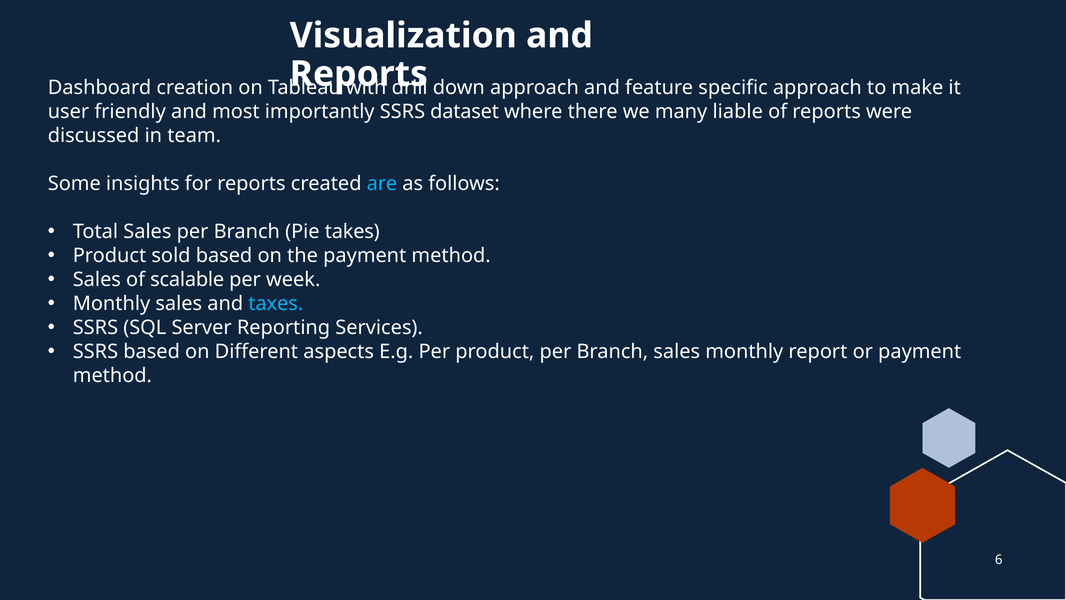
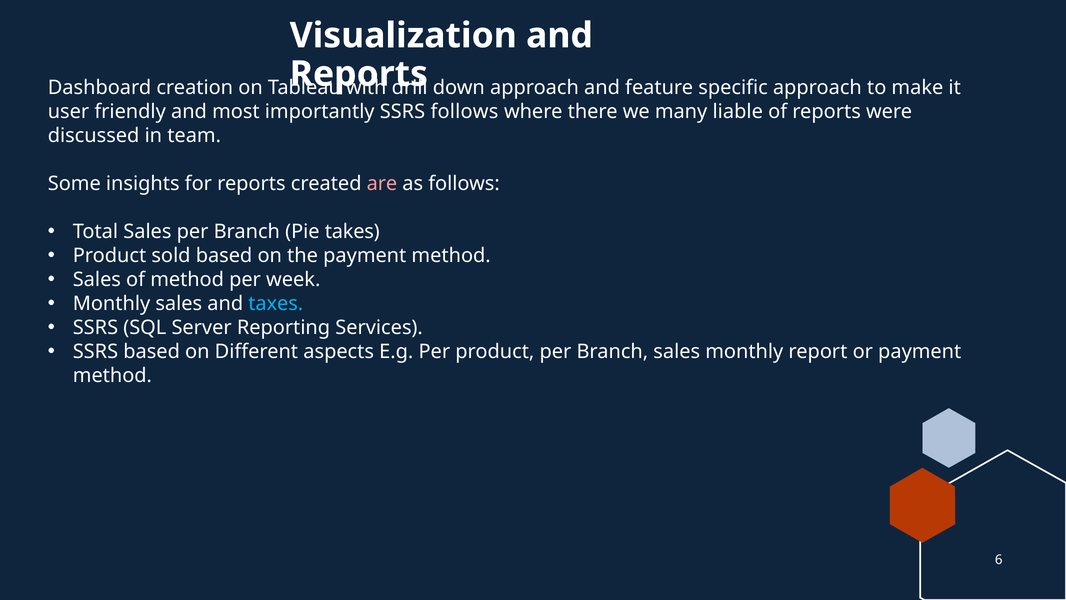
SSRS dataset: dataset -> follows (464, 111)
are colour: light blue -> pink (382, 183)
of scalable: scalable -> method (187, 279)
